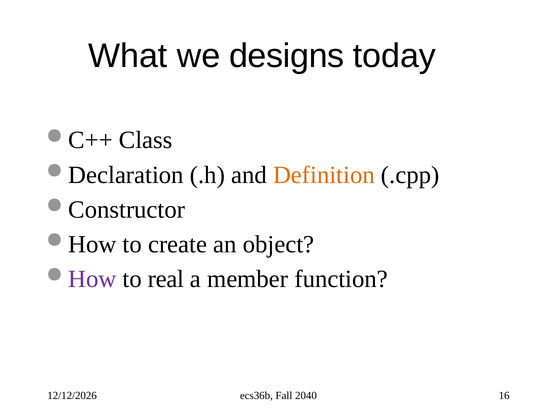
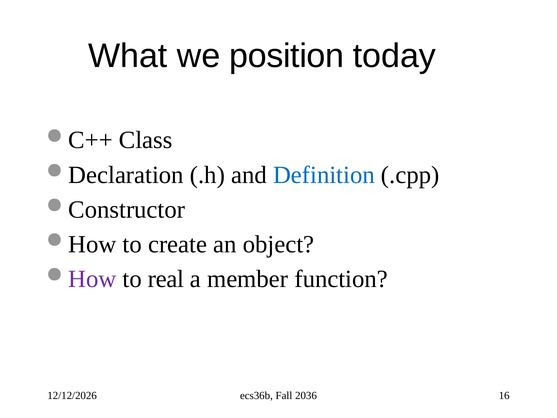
designs: designs -> position (287, 56)
Definition colour: orange -> blue (324, 175)
2040: 2040 -> 2036 (306, 395)
